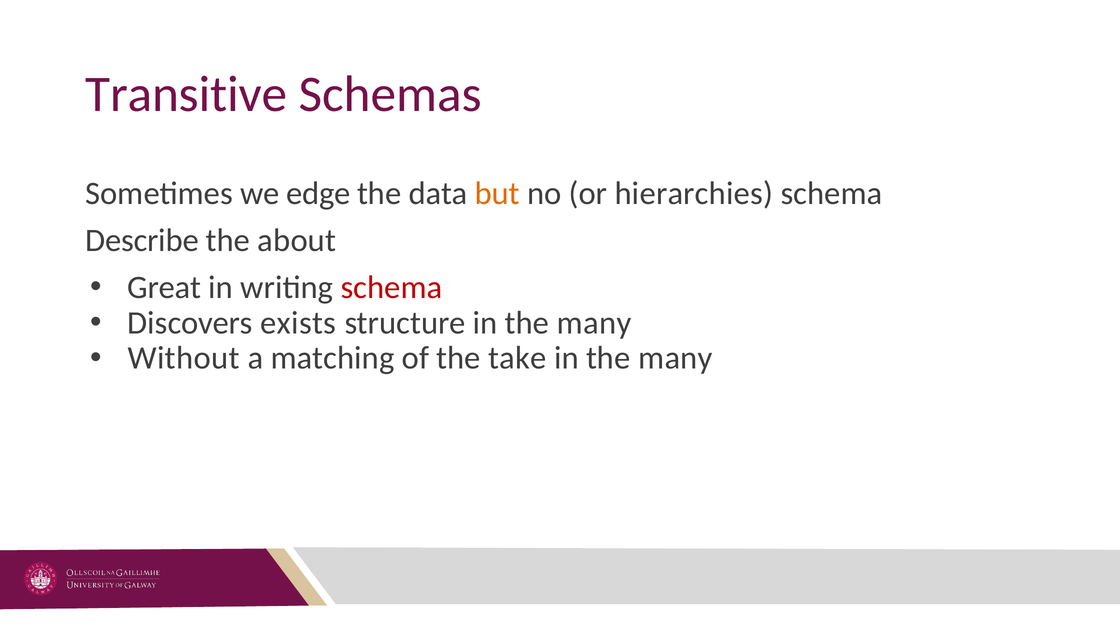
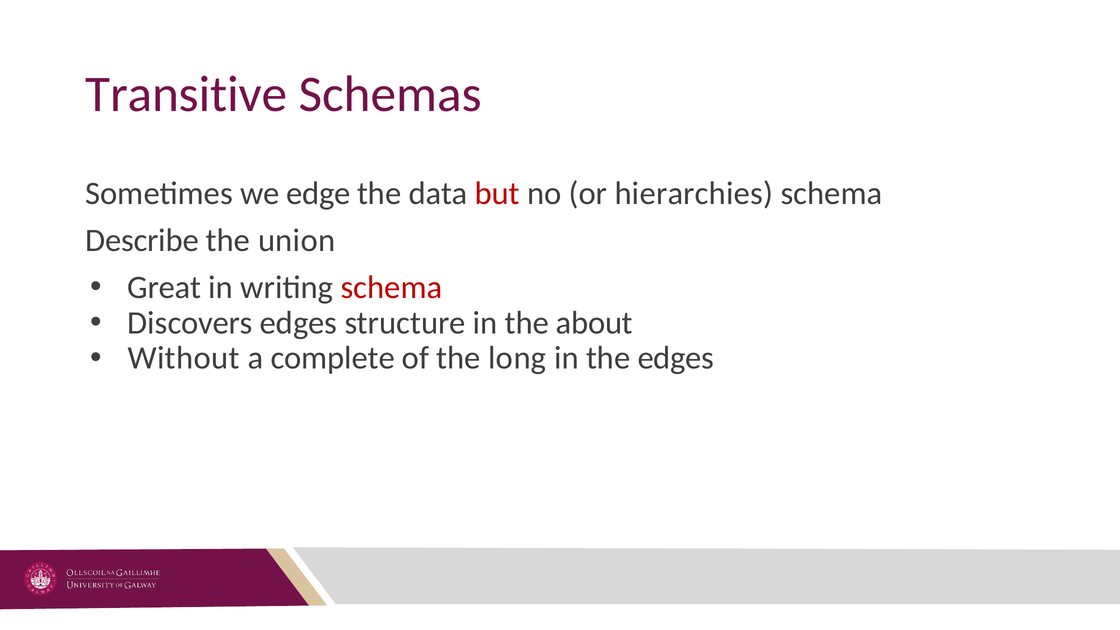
but colour: orange -> red (497, 194)
about: about -> union (297, 241)
Discovers exists: exists -> edges (298, 323)
structure in the many: many -> about (594, 323)
matching: matching -> complete (333, 358)
take: take -> long (517, 358)
many: many -> edges (676, 358)
